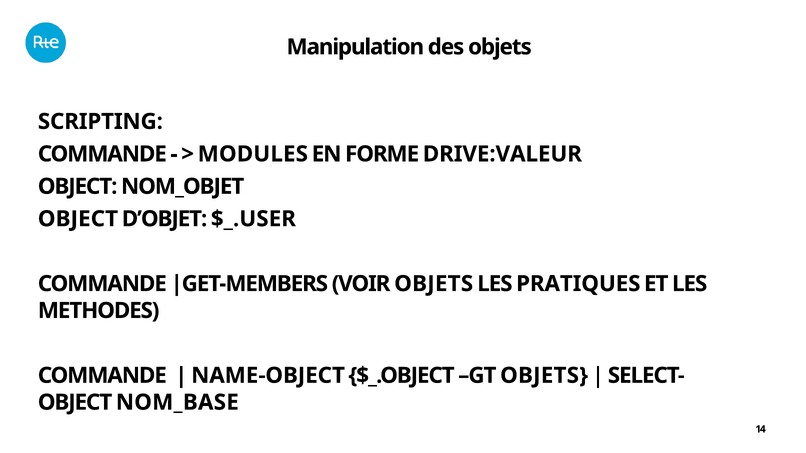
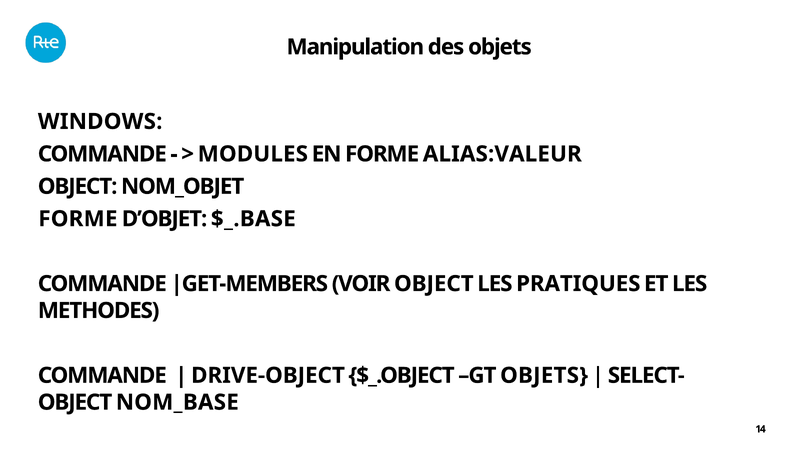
SCRIPTING: SCRIPTING -> WINDOWS (100, 122)
DRIVE:VALEUR: DRIVE:VALEUR -> ALIAS:VALEUR (502, 154)
OBJECT: OBJECT -> FORME (78, 219)
$_.USER: $_.USER -> $_.BASE (253, 219)
VOIR OBJETS: OBJETS -> OBJECT (434, 284)
NAME-OBJECT: NAME-OBJECT -> DRIVE-OBJECT (268, 376)
